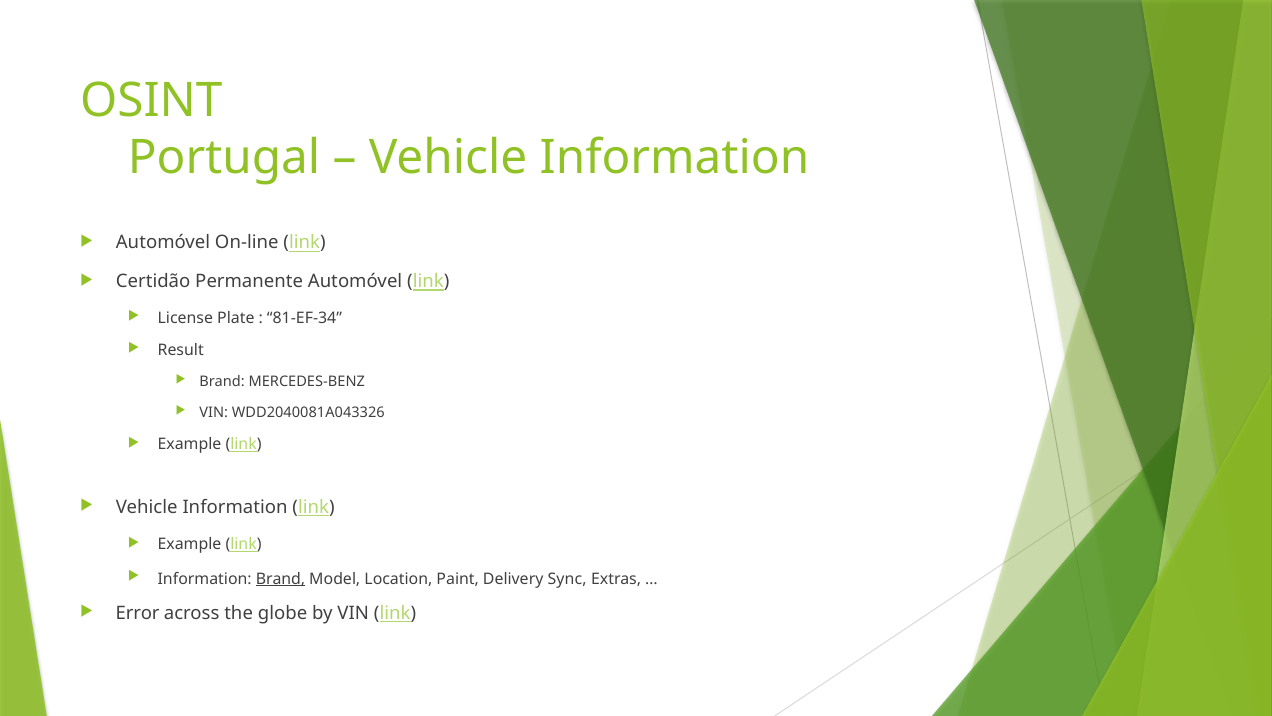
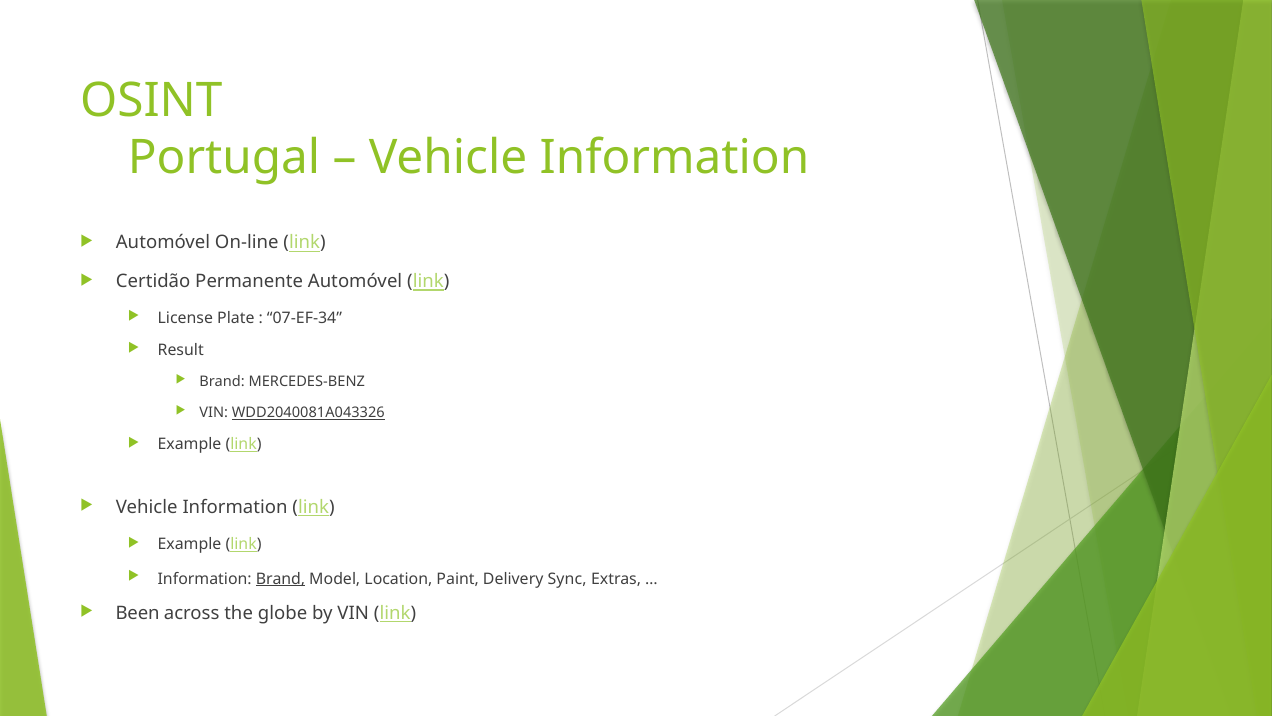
81-EF-34: 81-EF-34 -> 07-EF-34 (304, 318)
WDD2040081A043326 underline: none -> present (308, 412)
Error: Error -> Been (138, 613)
